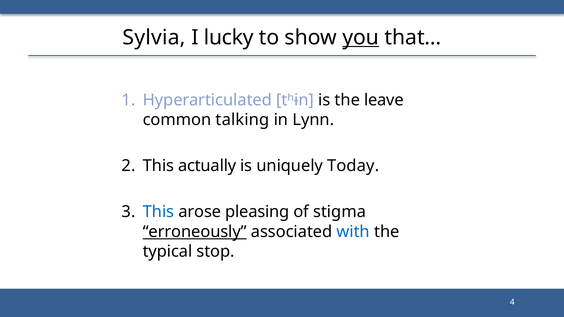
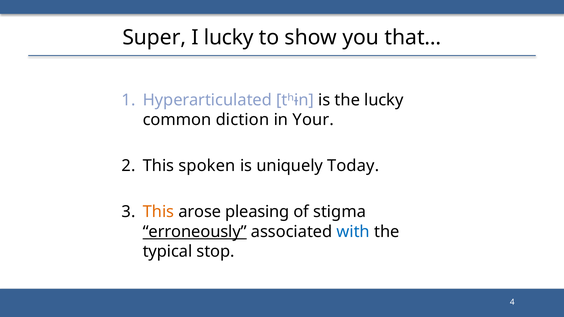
Sylvia: Sylvia -> Super (154, 37)
you underline: present -> none (361, 37)
the leave: leave -> lucky (384, 100)
talking: talking -> diction (242, 120)
Lynn: Lynn -> Your (313, 120)
actually: actually -> spoken (207, 166)
This colour: blue -> orange (158, 212)
